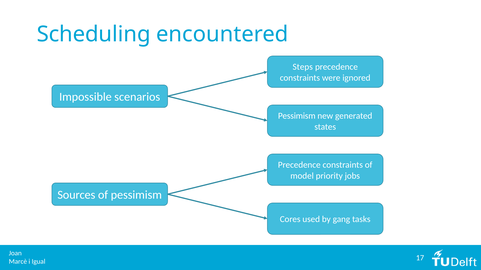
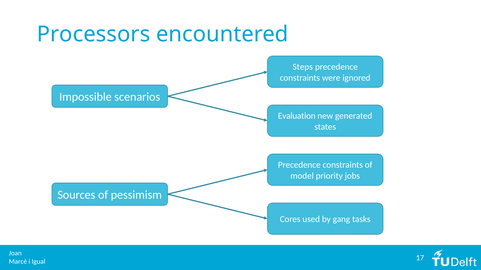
Scheduling: Scheduling -> Processors (94, 34)
Pessimism: Pessimism -> Evaluation (297, 116)
